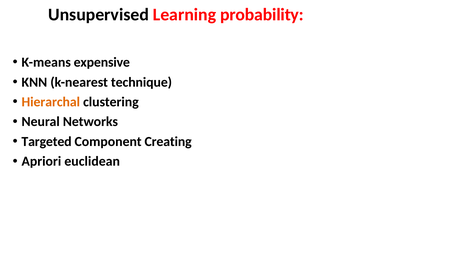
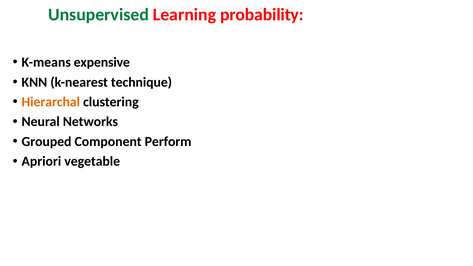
Unsupervised colour: black -> green (99, 15)
Targeted: Targeted -> Grouped (47, 142)
Creating: Creating -> Perform (168, 142)
euclidean: euclidean -> vegetable (92, 161)
